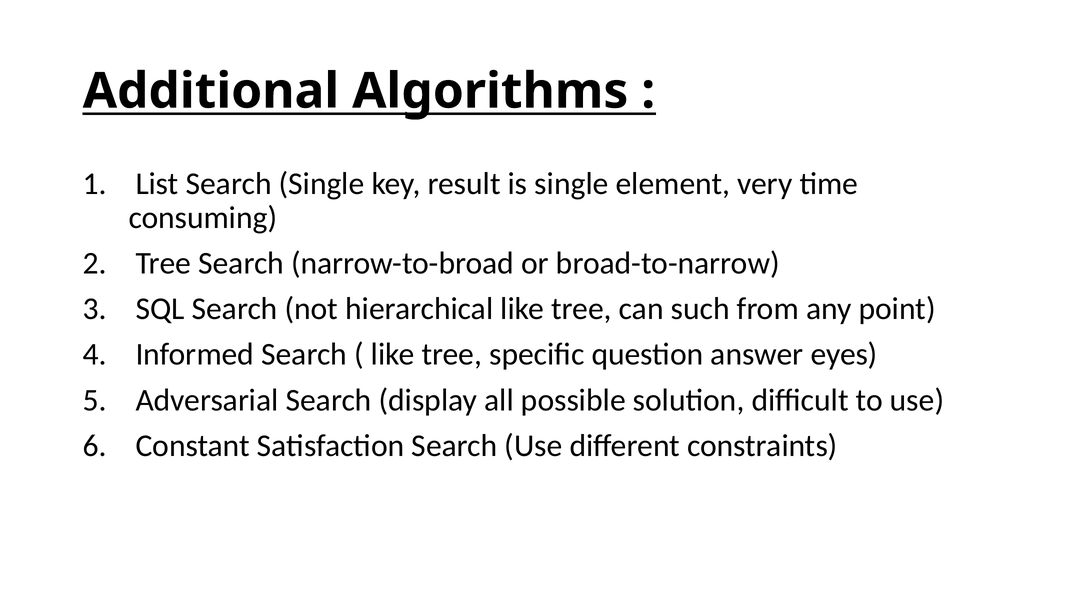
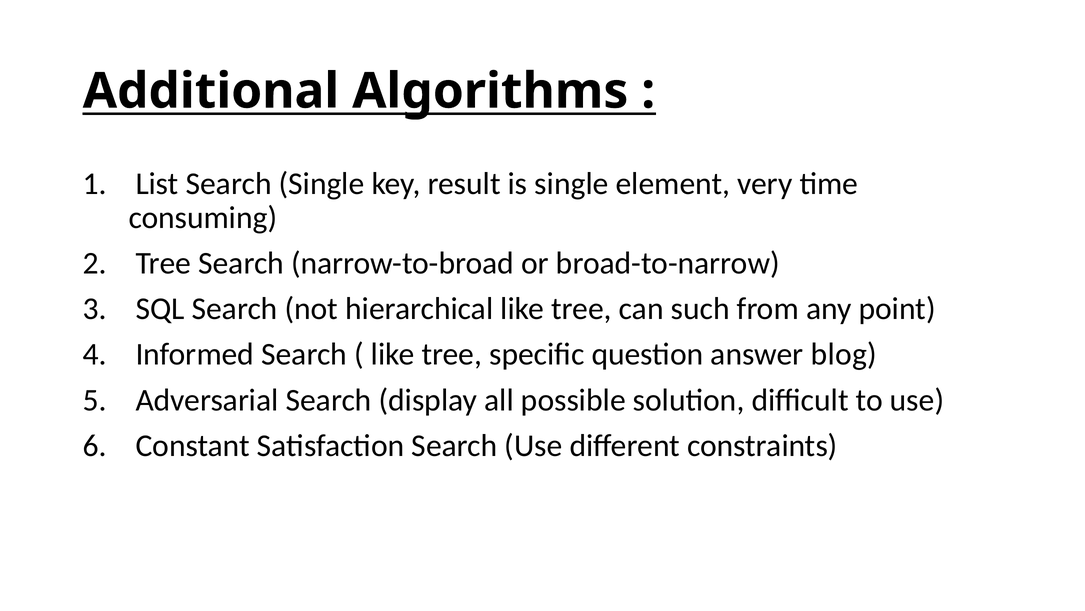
eyes: eyes -> blog (844, 354)
